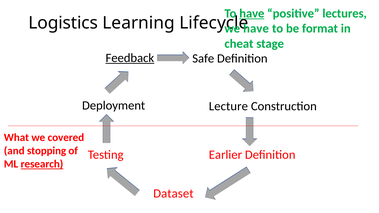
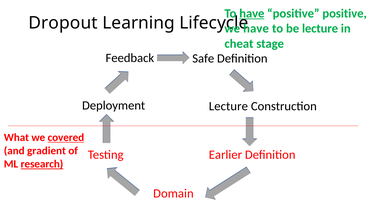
positive lectures: lectures -> positive (345, 13)
Logistics: Logistics -> Dropout (63, 23)
be format: format -> lecture (320, 29)
Feedback underline: present -> none (130, 58)
covered underline: none -> present (66, 138)
stopping: stopping -> gradient (46, 151)
Dataset: Dataset -> Domain (173, 194)
